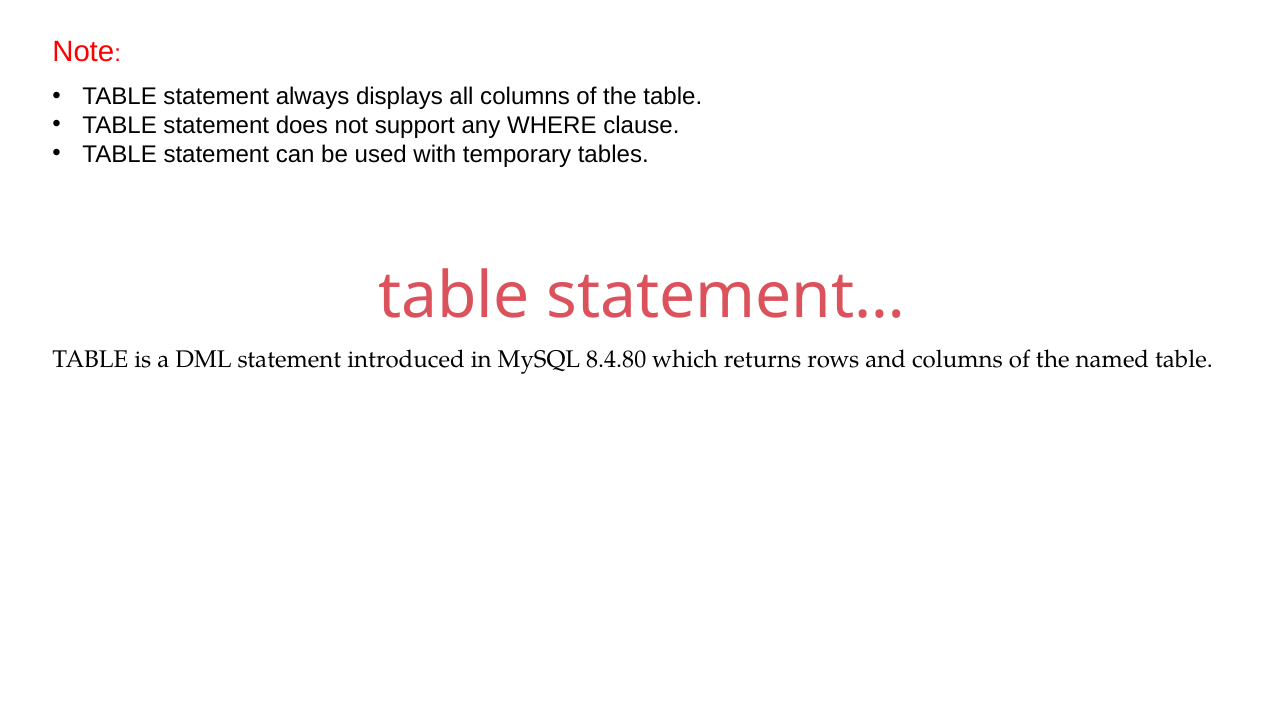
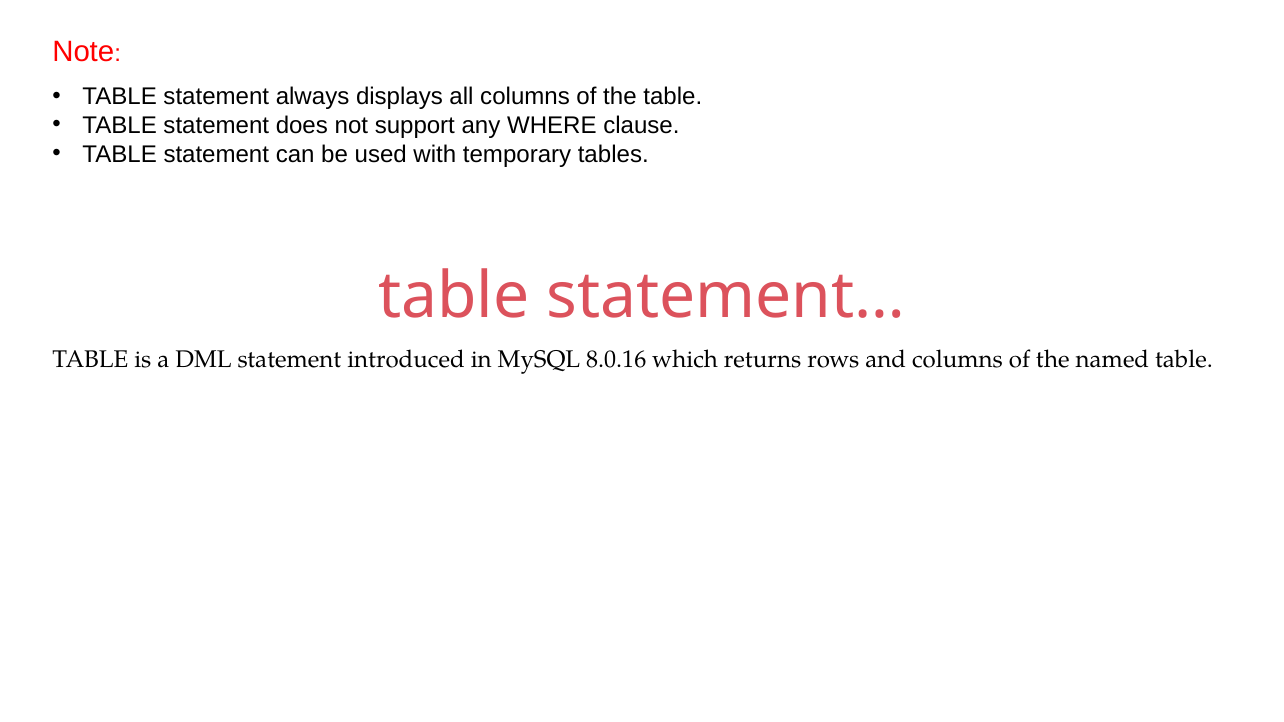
8.4.80: 8.4.80 -> 8.0.16 (616, 359)
